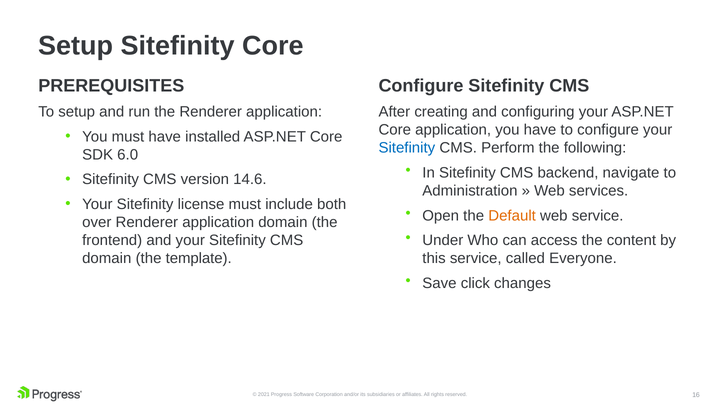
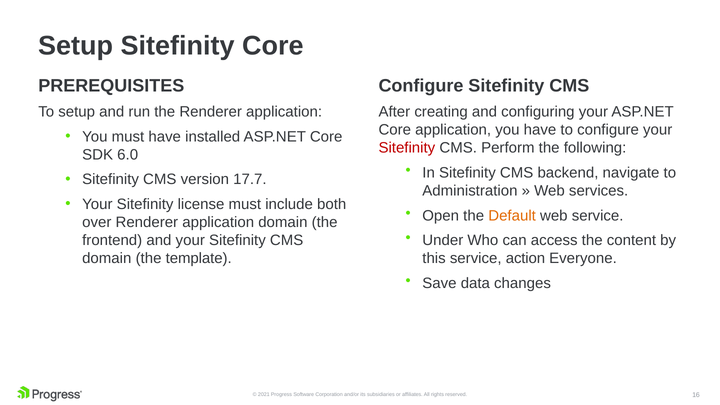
Sitefinity colour: blue -> red (407, 148)
14.6: 14.6 -> 17.7 (250, 180)
called: called -> action (525, 258)
click: click -> data (475, 283)
